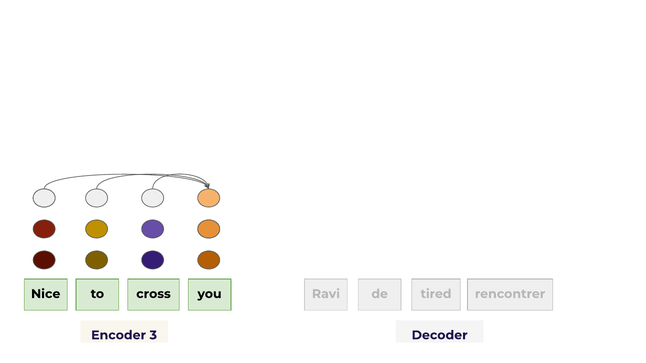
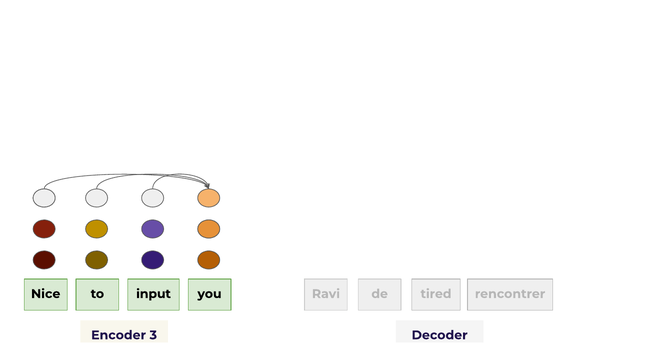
cross: cross -> input (154, 294)
